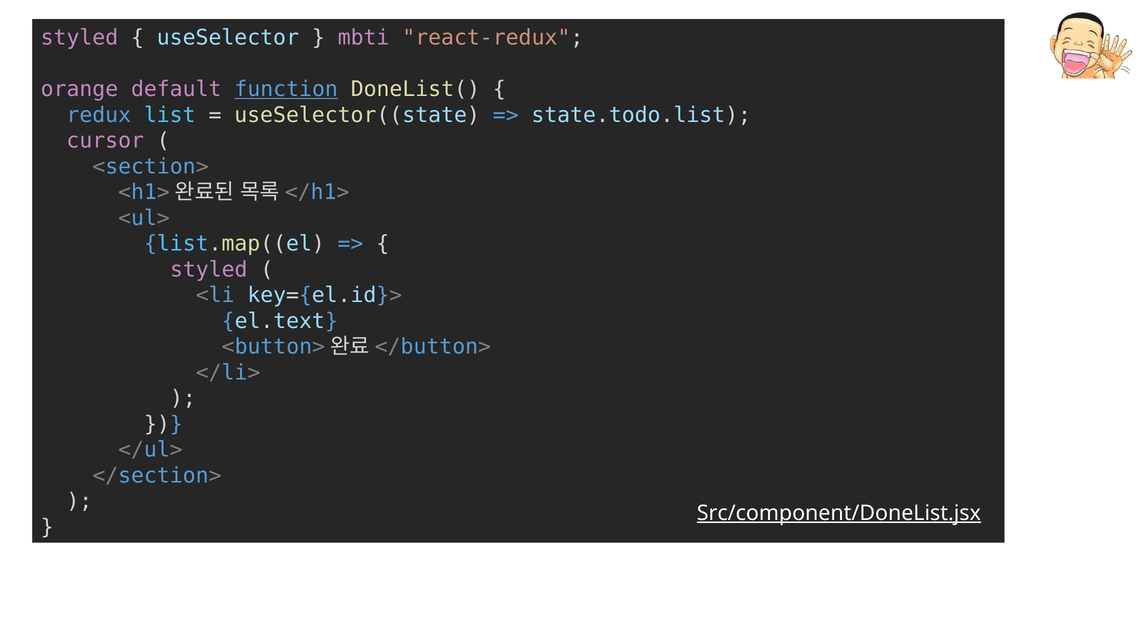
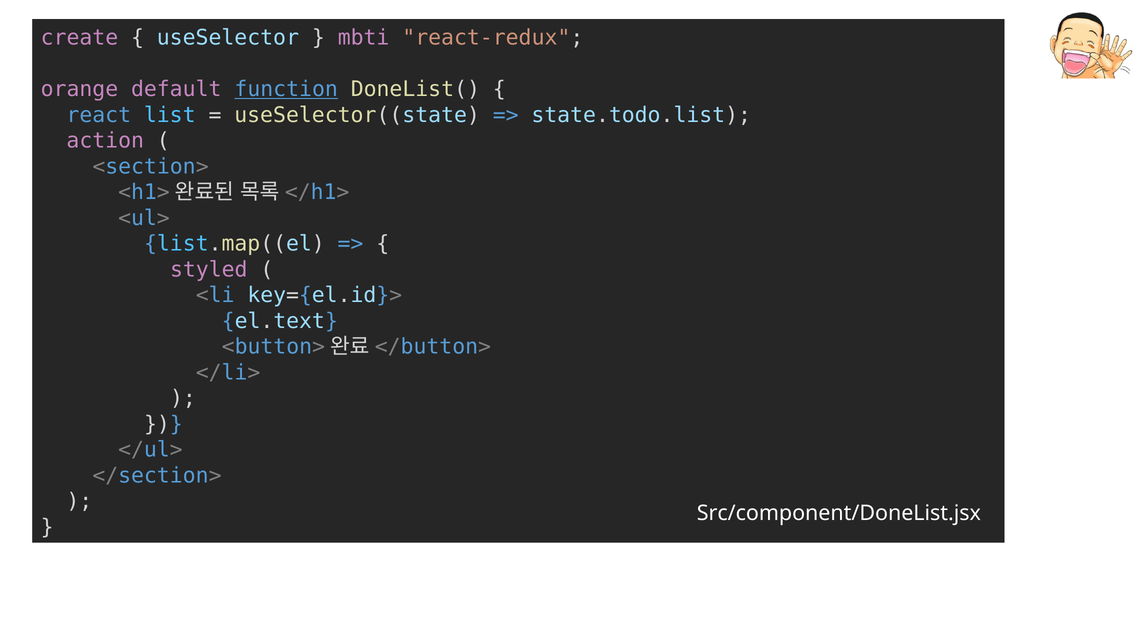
styled: styled -> create (79, 38)
redux: redux -> react (99, 115)
cursor: cursor -> action (105, 141)
Src/component/DoneList.jsx underline: present -> none (839, 514)
